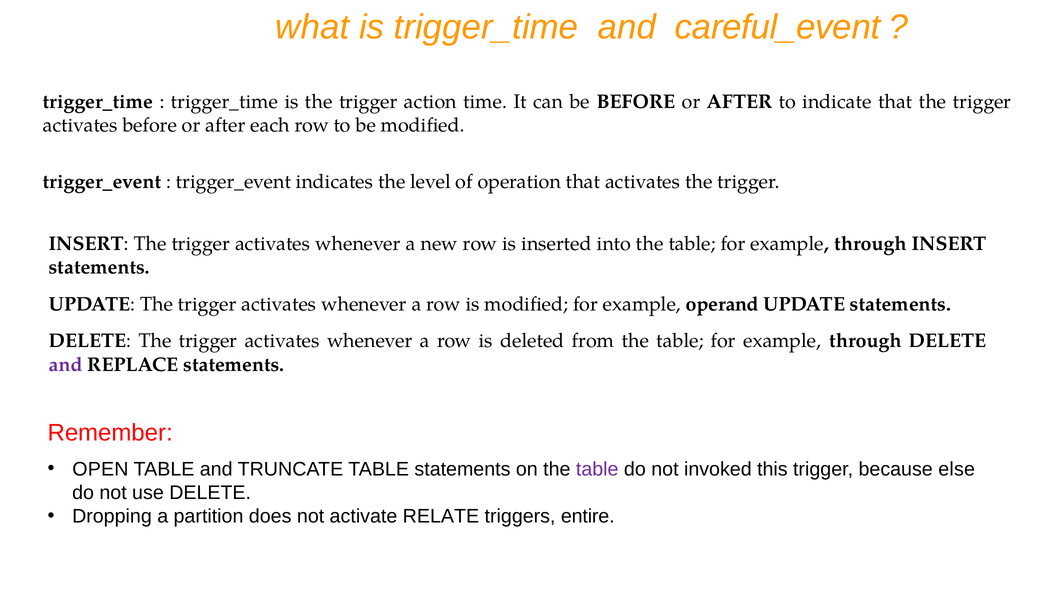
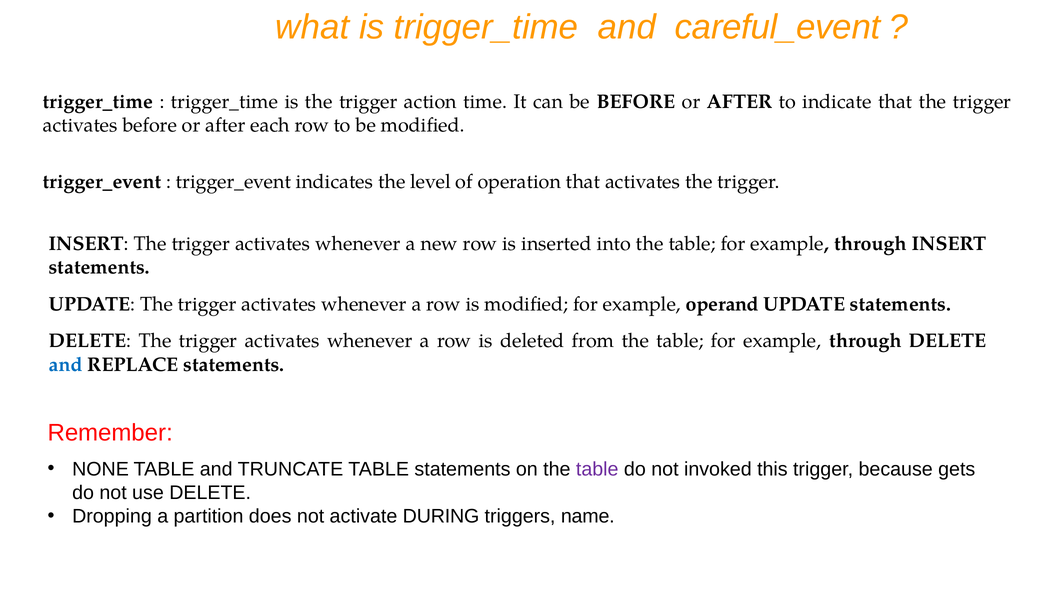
and colour: purple -> blue (66, 364)
OPEN: OPEN -> NONE (101, 469)
else: else -> gets (957, 469)
RELATE: RELATE -> DURING (441, 516)
entire: entire -> name (588, 516)
